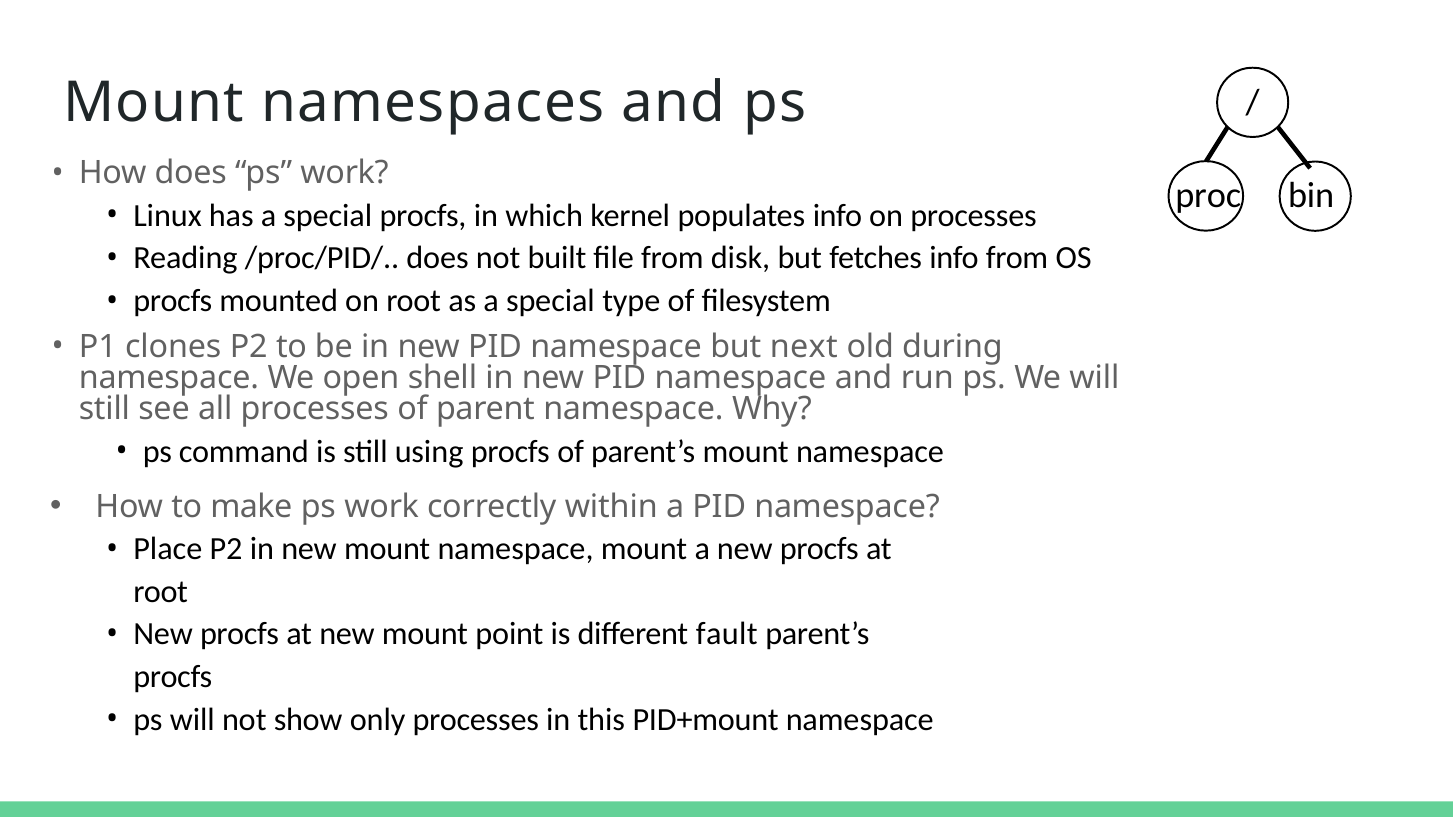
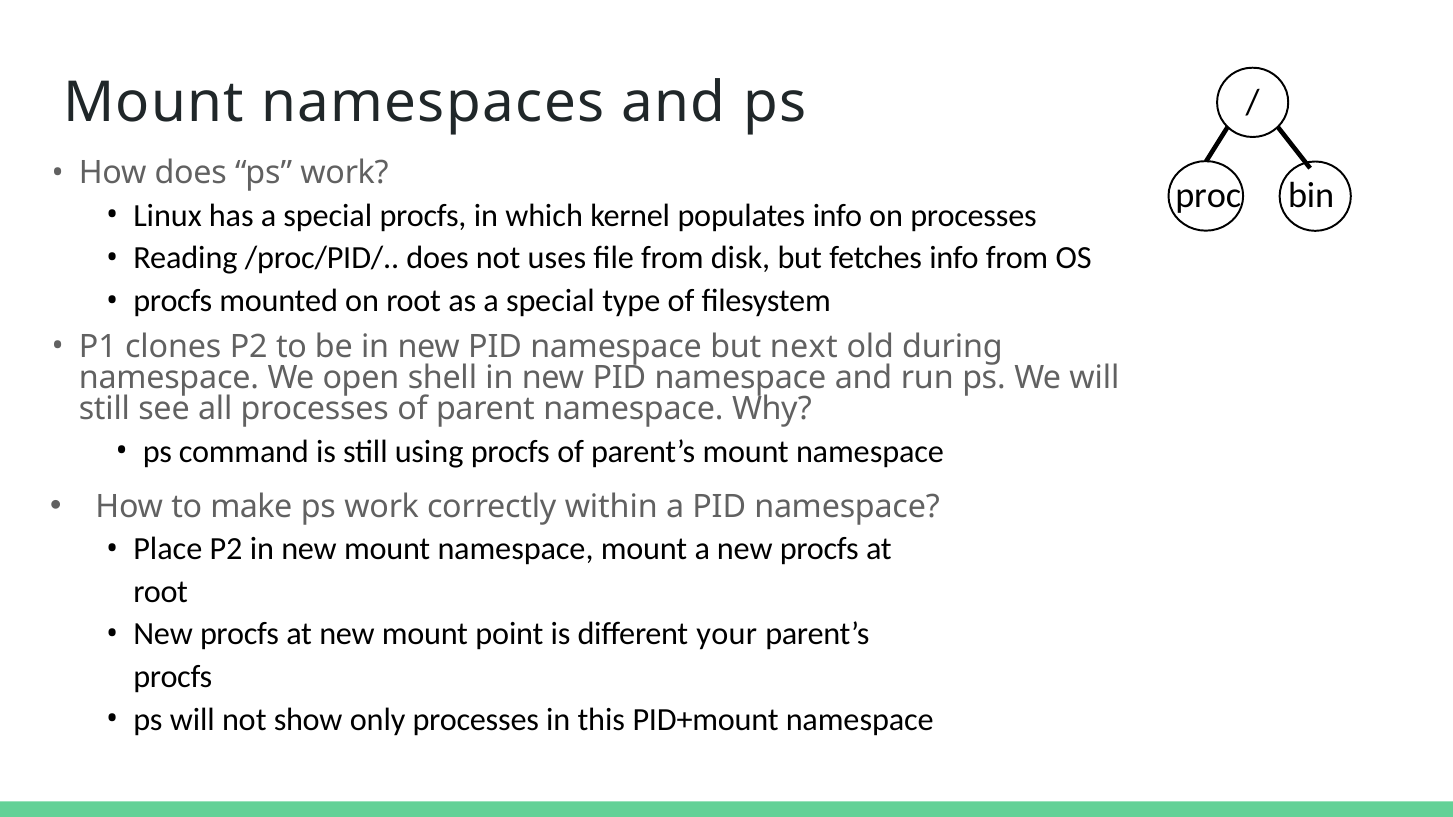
built: built -> uses (557, 258)
fault: fault -> your (727, 634)
